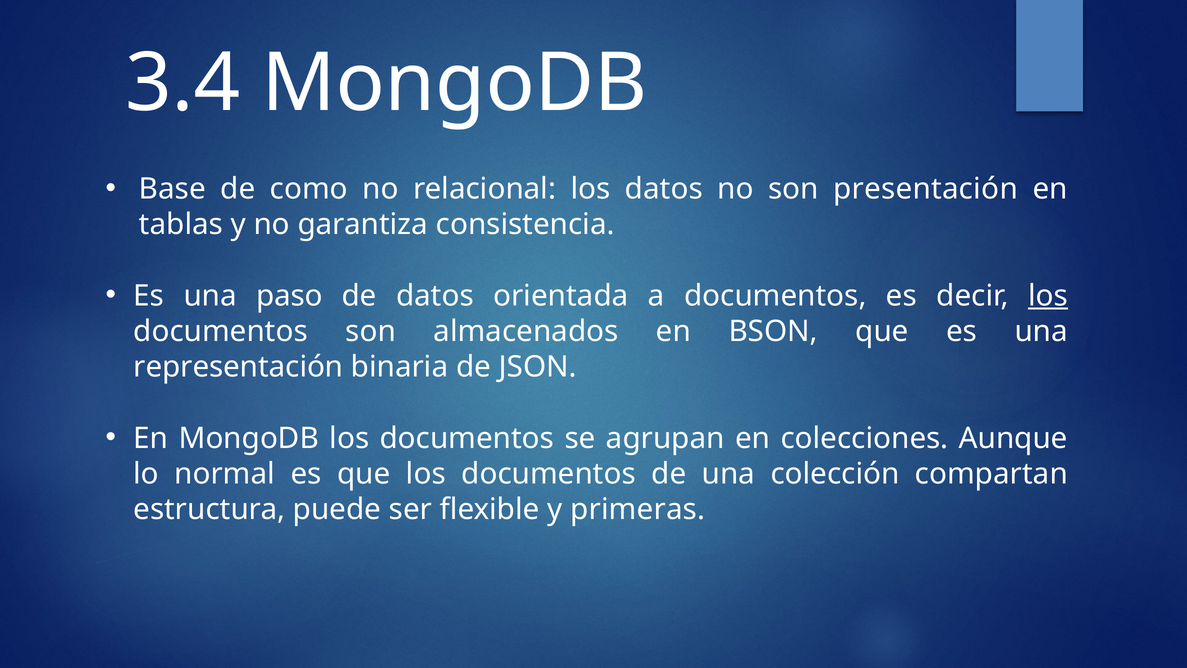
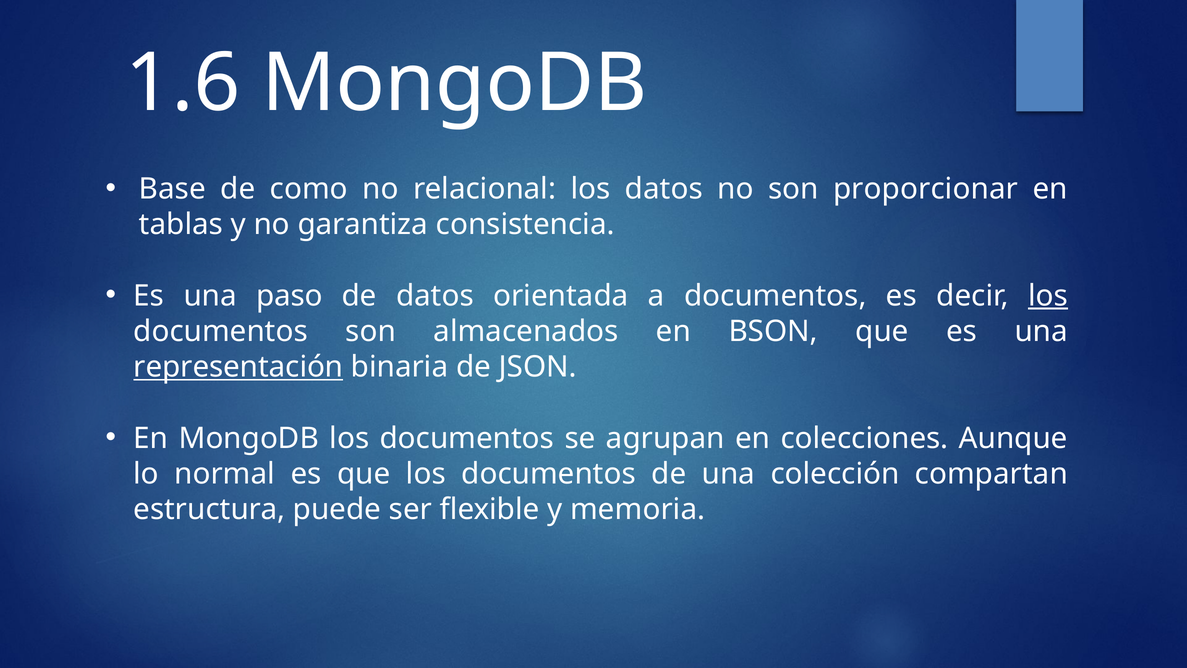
3.4: 3.4 -> 1.6 (183, 83)
presentación: presentación -> proporcionar (926, 189)
representación underline: none -> present (238, 367)
primeras: primeras -> memoria (638, 509)
